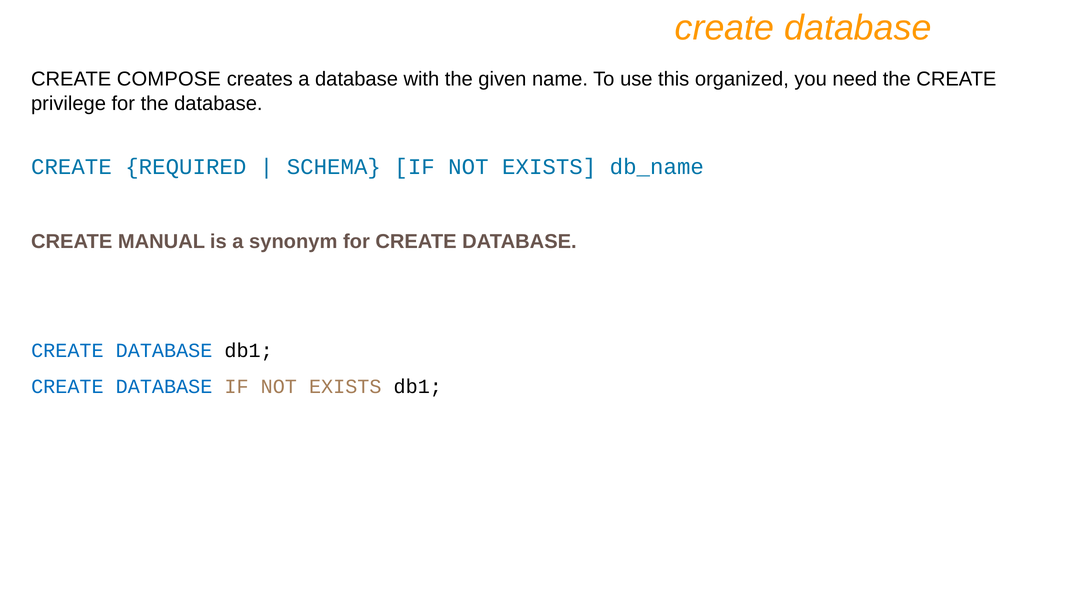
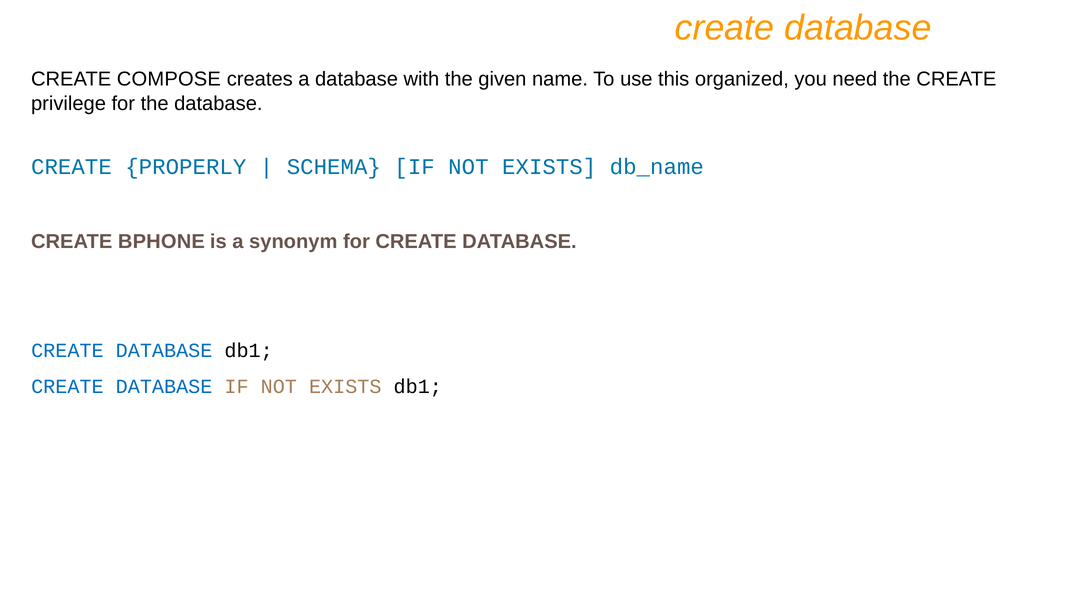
REQUIRED: REQUIRED -> PROPERLY (186, 167)
MANUAL: MANUAL -> BPHONE (161, 242)
